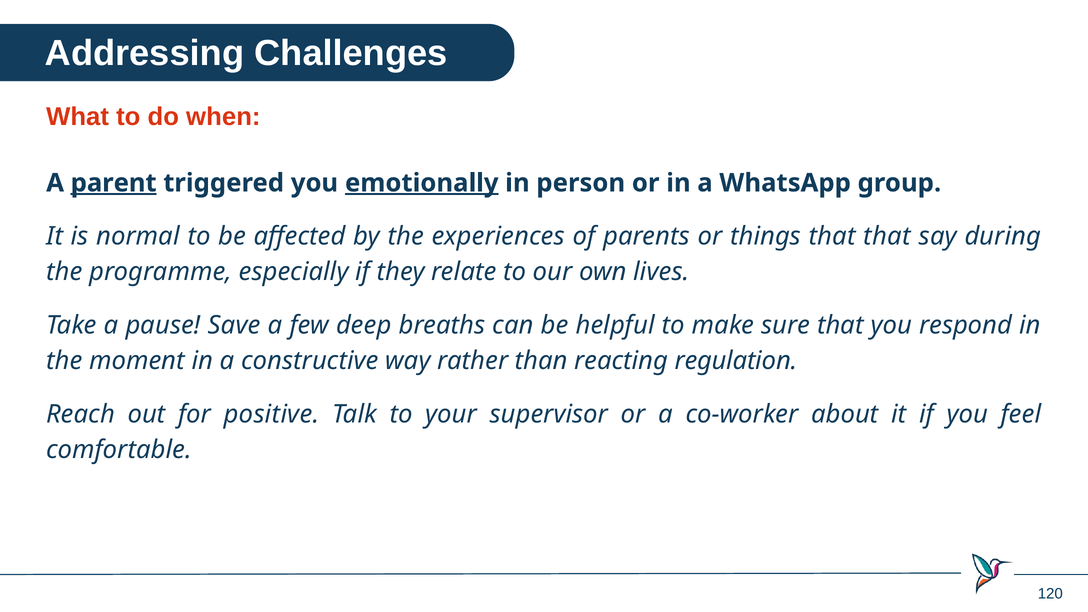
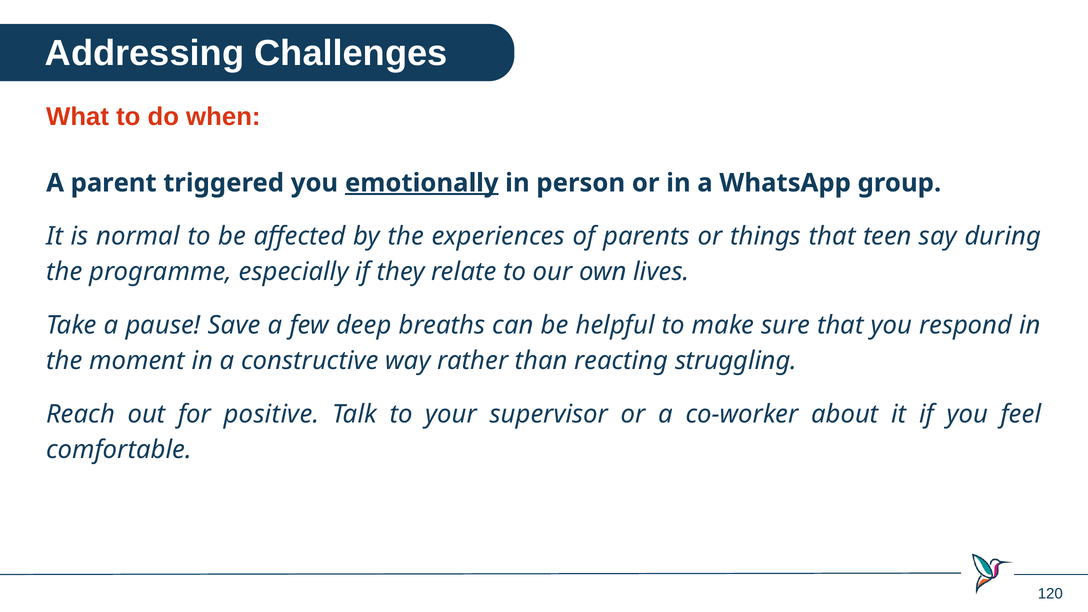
parent underline: present -> none (114, 183)
that that: that -> teen (887, 236)
regulation: regulation -> struggling (736, 361)
